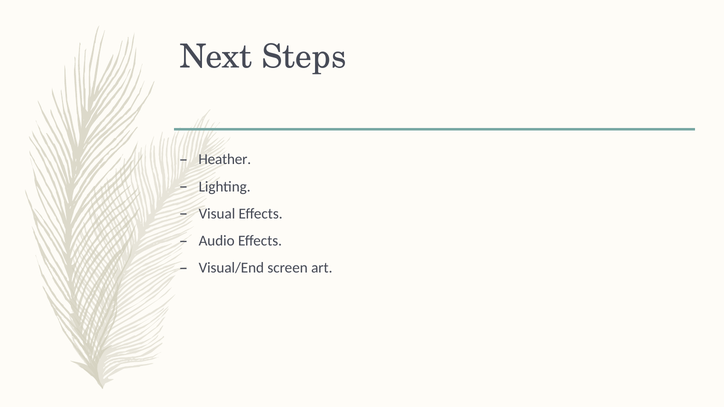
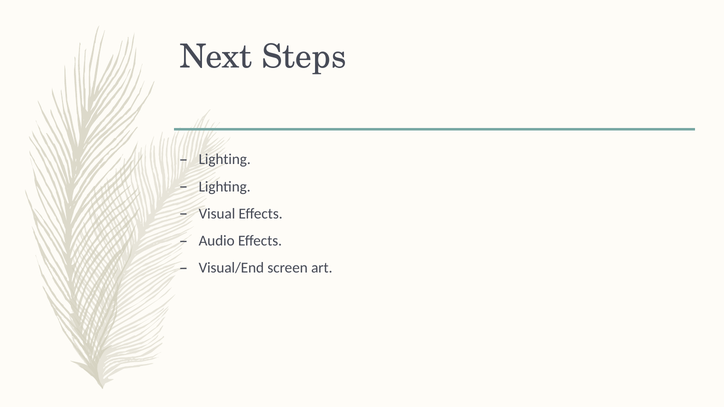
Heather: Heather -> Lighting (225, 160)
